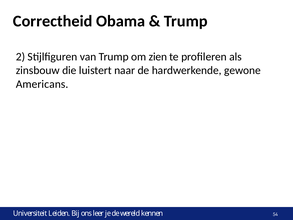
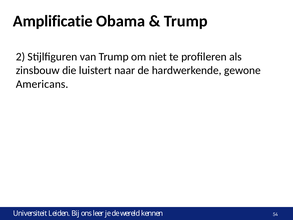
Correctheid: Correctheid -> Amplificatie (53, 21)
zien: zien -> niet (158, 57)
